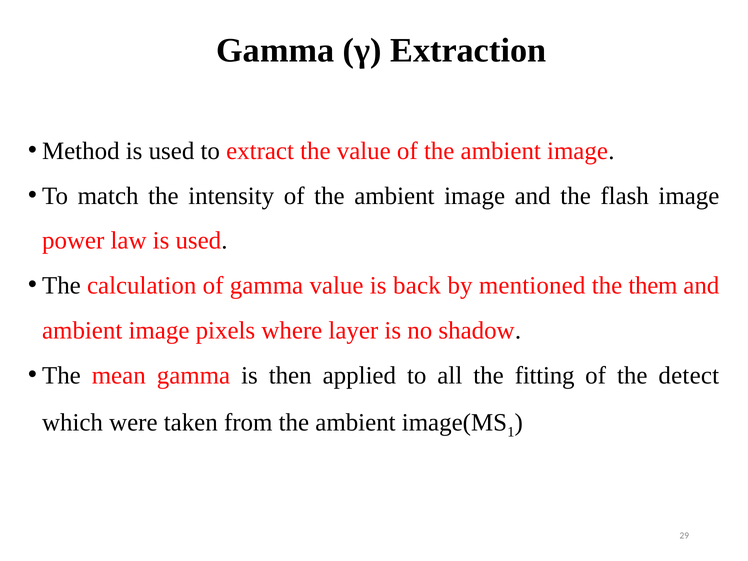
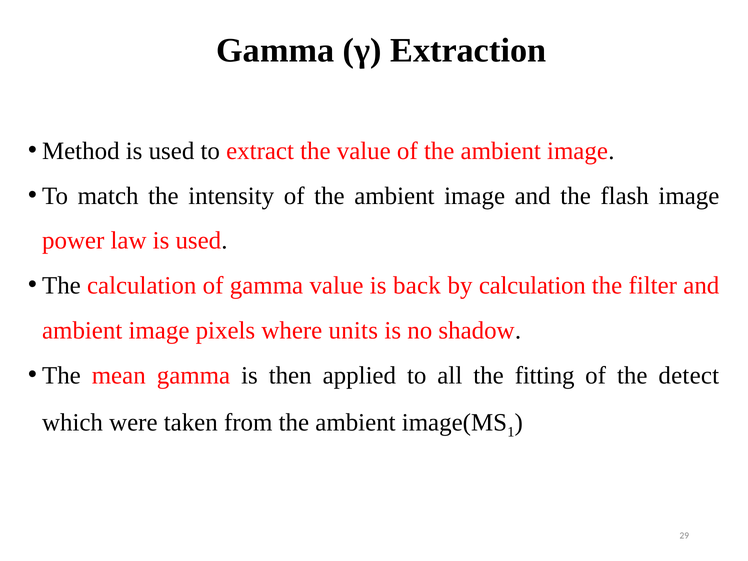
by mentioned: mentioned -> calculation (532, 286)
them: them -> filter (653, 286)
layer: layer -> units (353, 330)
